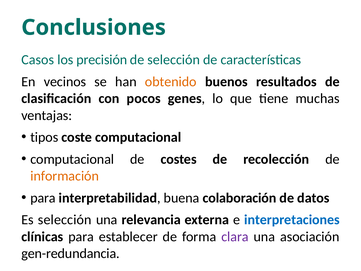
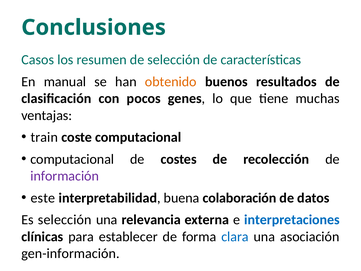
precisión: precisión -> resumen (102, 60)
vecinos: vecinos -> manual (65, 82)
tipos: tipos -> train (44, 137)
información colour: orange -> purple (65, 176)
para: para -> este (43, 198)
clara colour: purple -> blue (235, 236)
gen-redundancia: gen-redundancia -> gen-información (70, 253)
